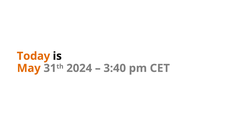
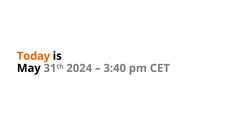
May colour: orange -> black (29, 68)
